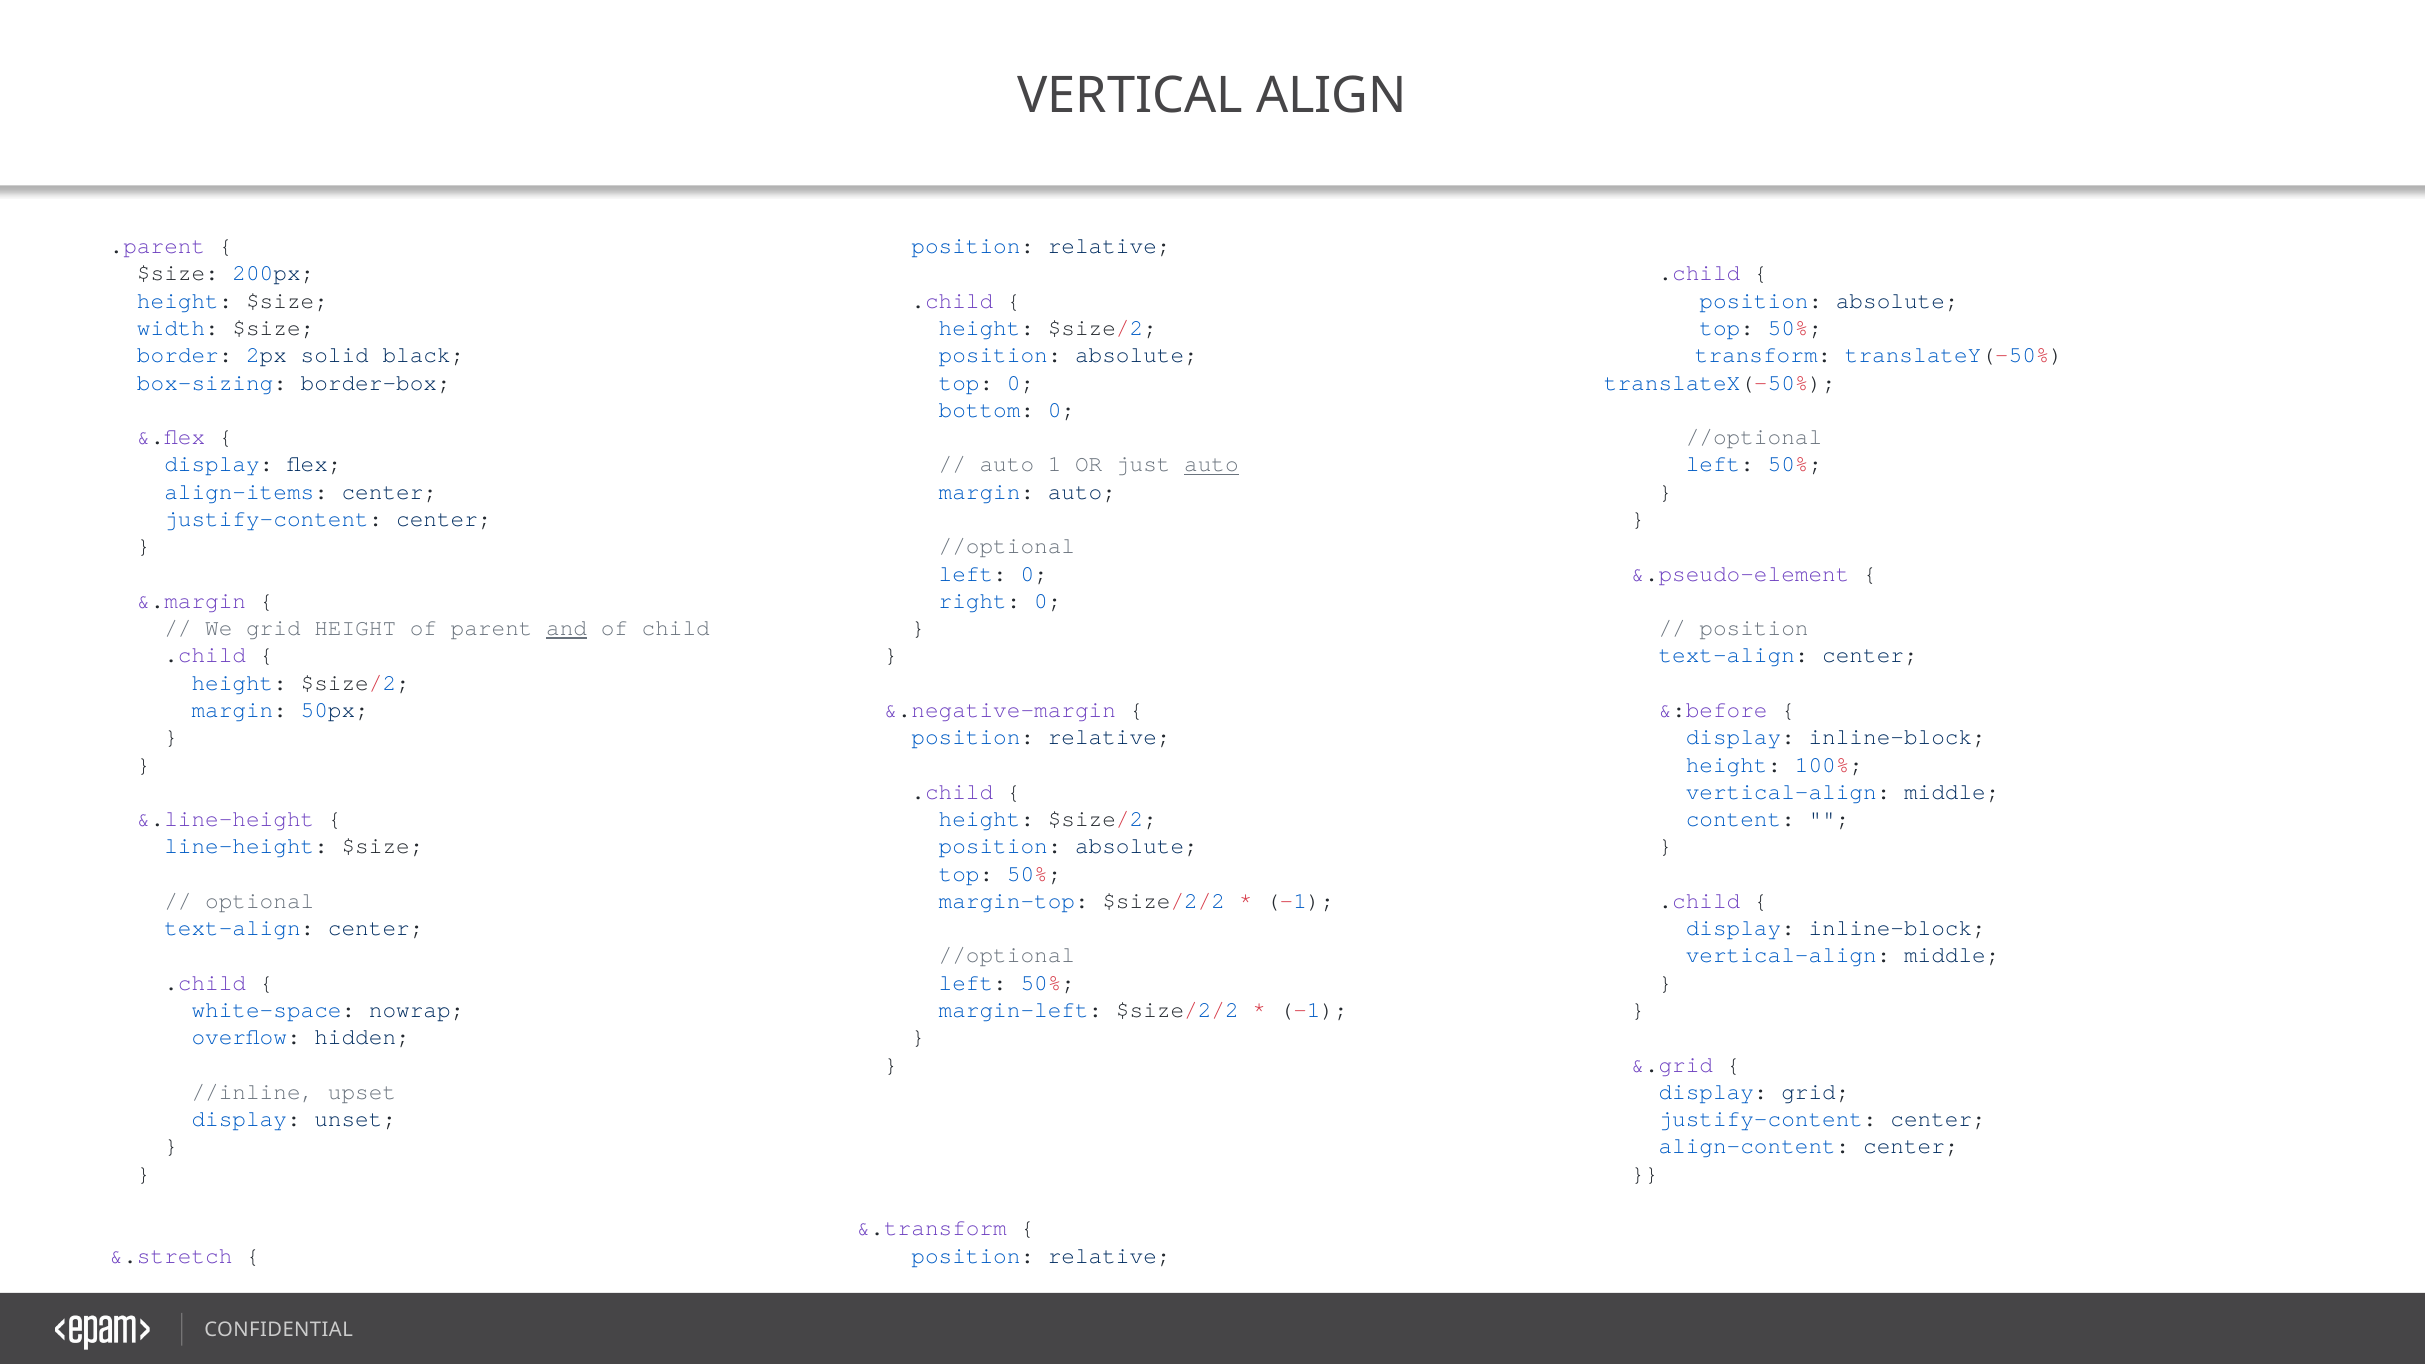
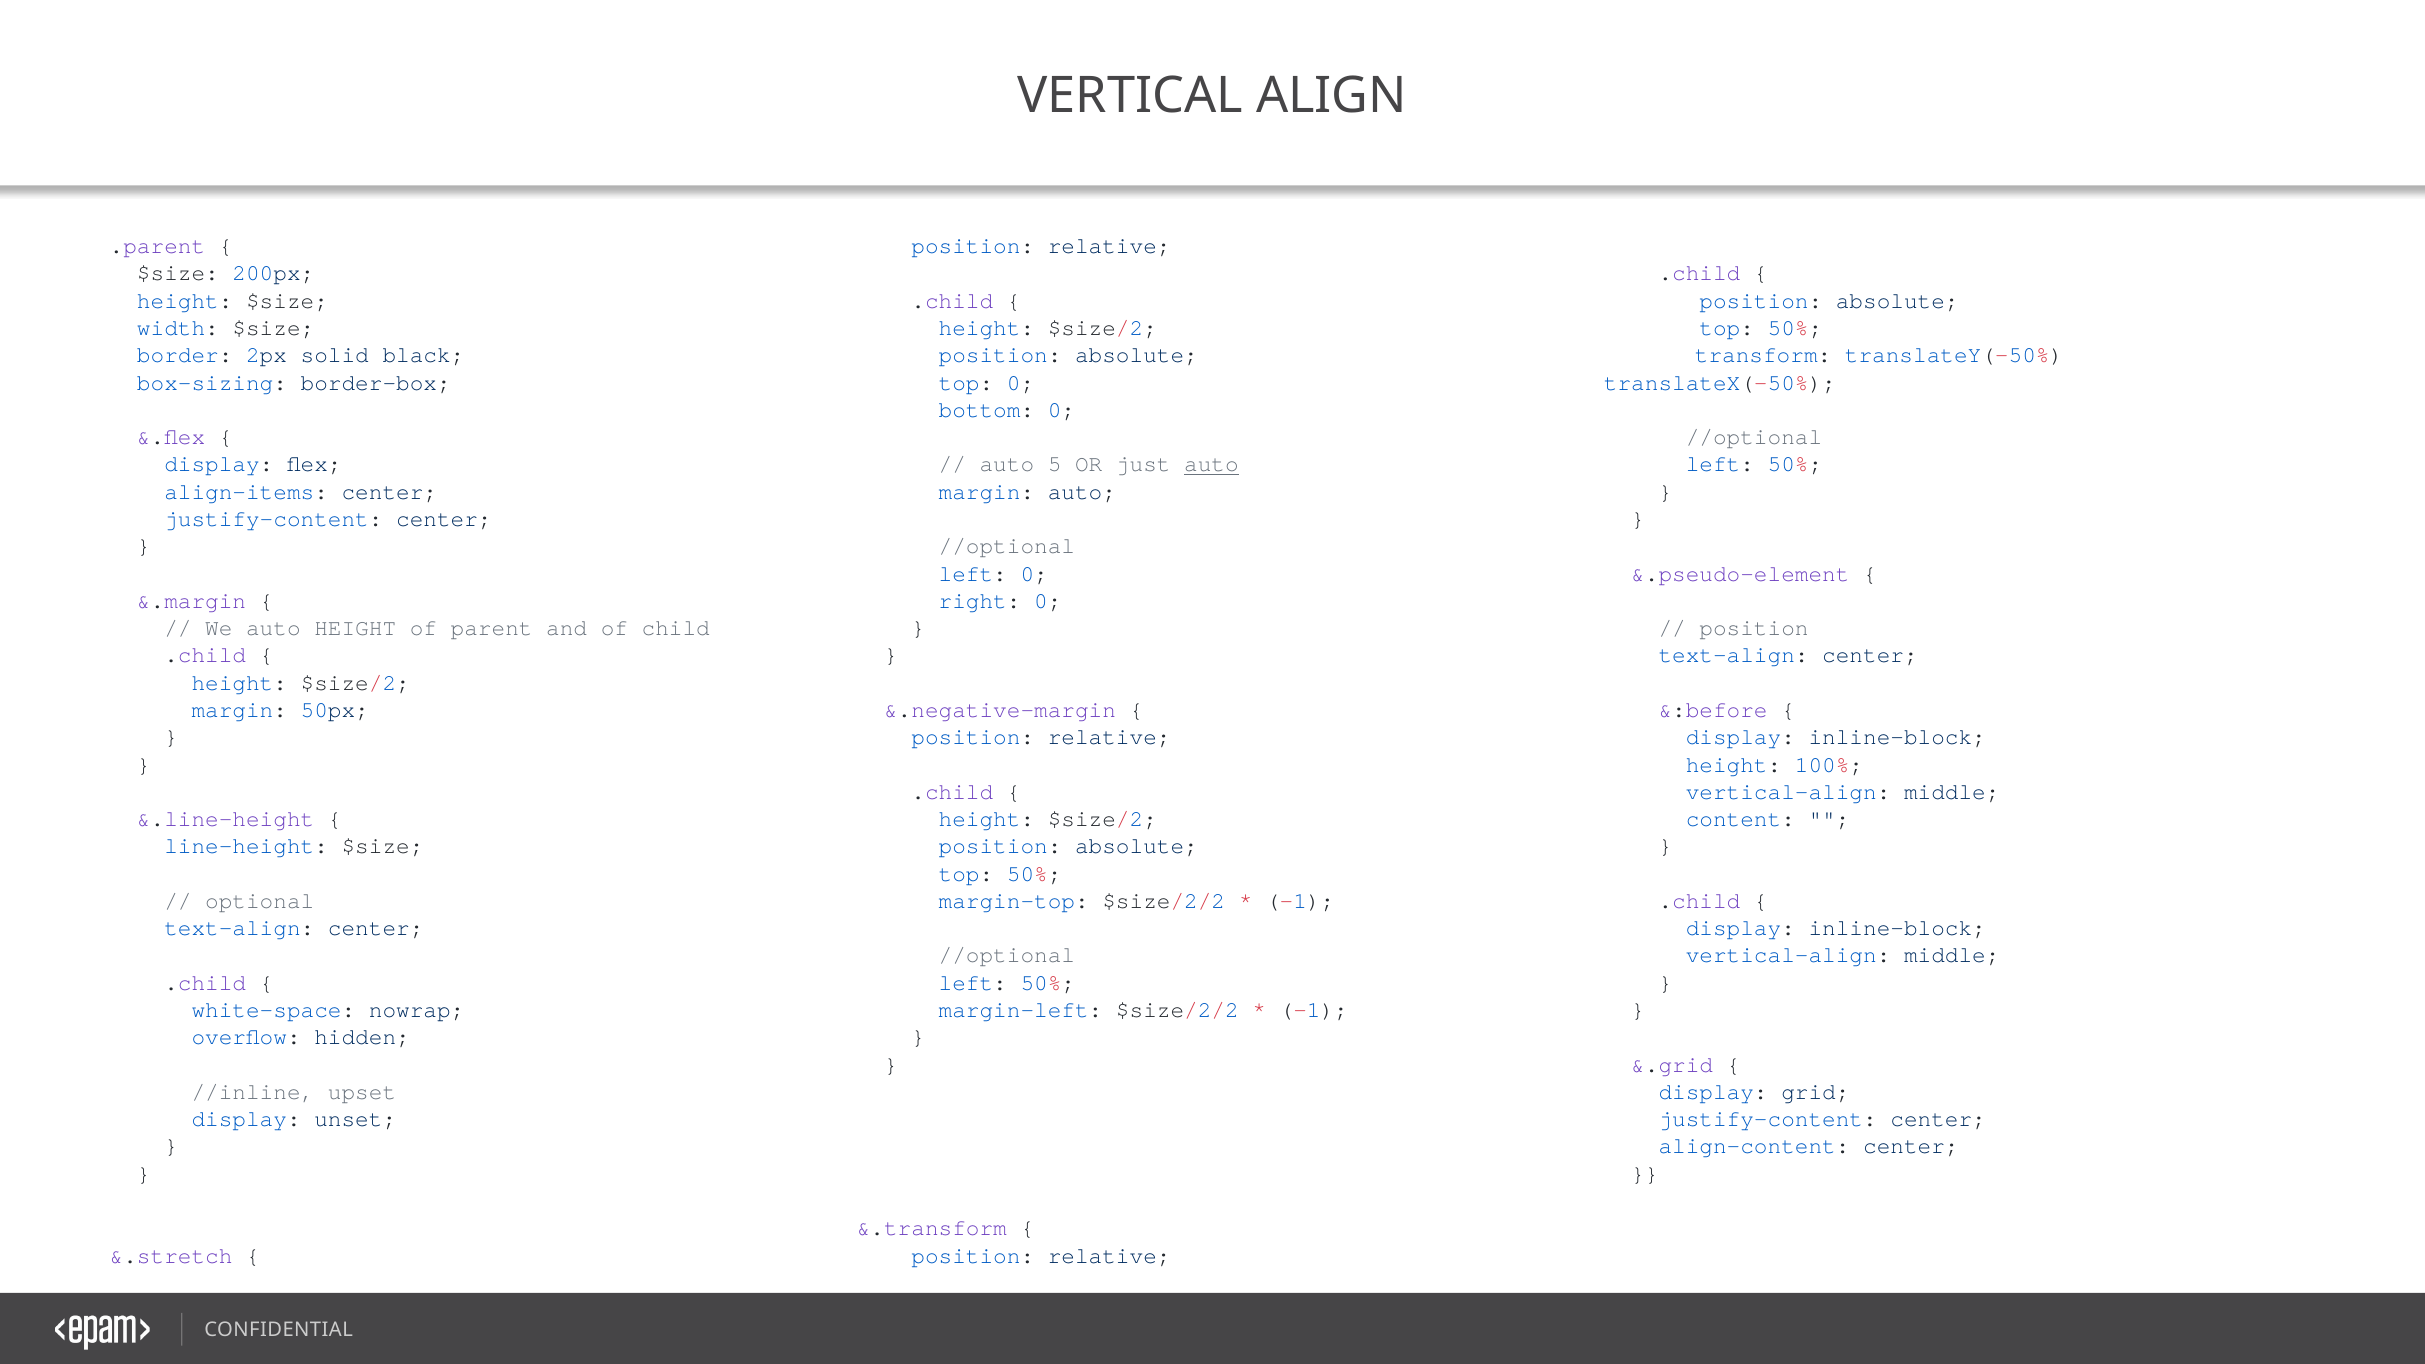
1: 1 -> 5 (1055, 464)
We grid: grid -> auto (273, 628)
and underline: present -> none (567, 628)
